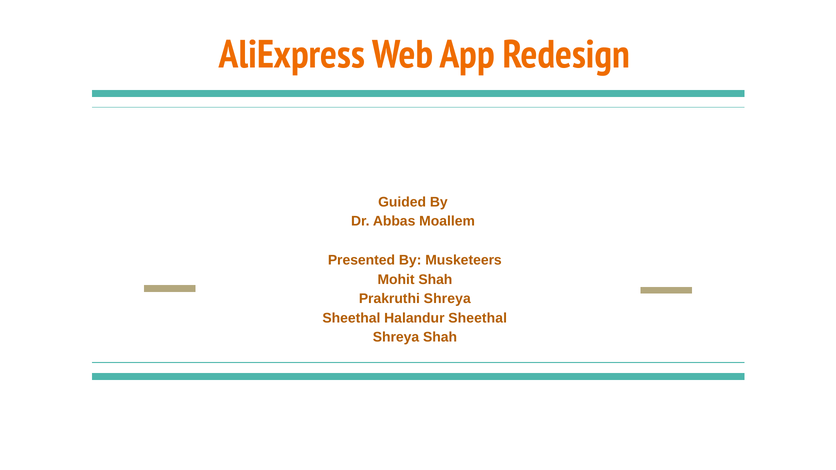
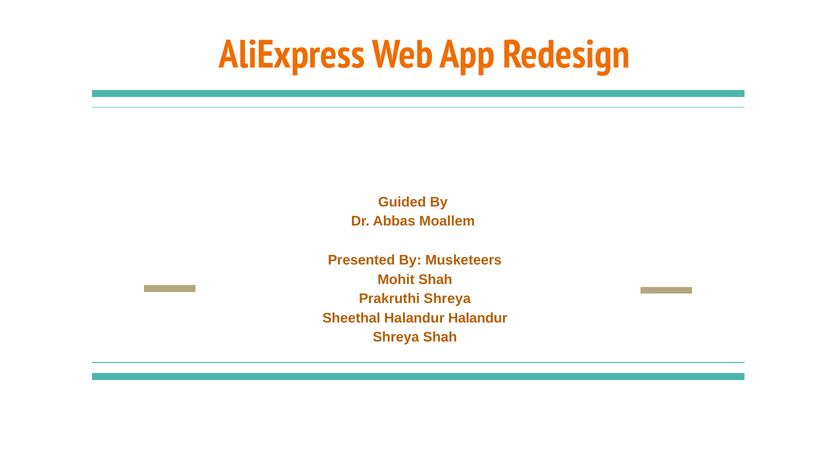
Halandur Sheethal: Sheethal -> Halandur (478, 318)
